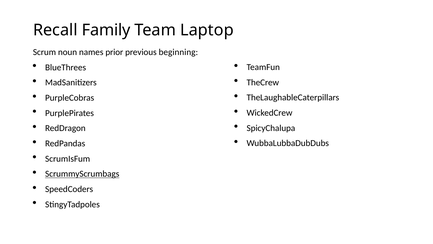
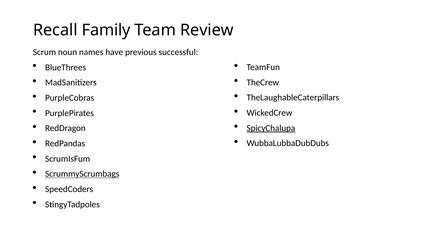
Laptop: Laptop -> Review (207, 30)
prior: prior -> have (114, 52)
beginning: beginning -> successful (178, 52)
SpicyChalupa underline: none -> present (271, 128)
